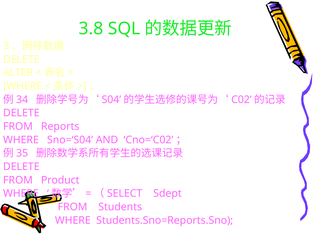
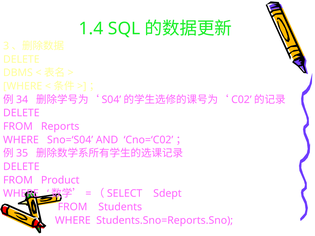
3.8: 3.8 -> 1.4 (91, 29)
ALTER: ALTER -> DBMS (18, 73)
